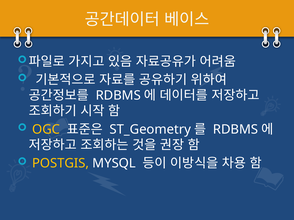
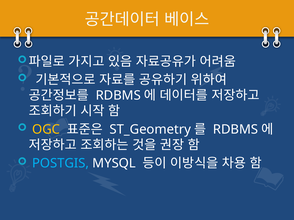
POSTGIS colour: yellow -> light blue (61, 164)
